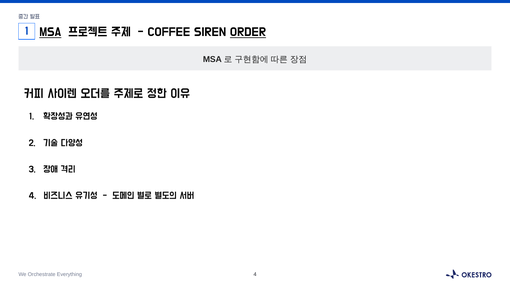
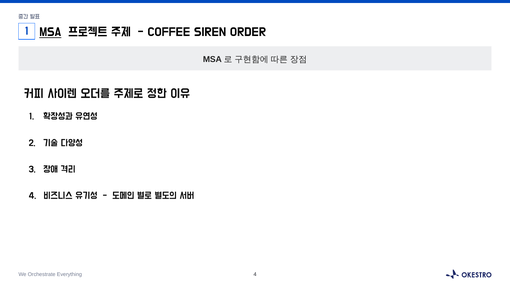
ORDER underline: present -> none (248, 32)
